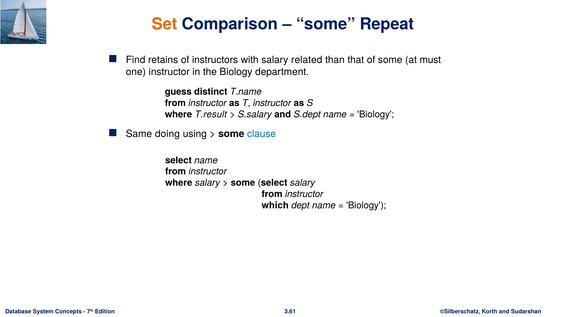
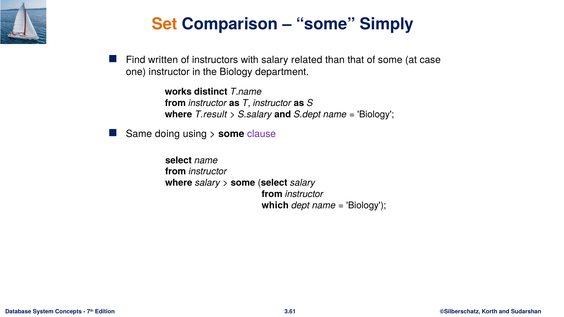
Repeat: Repeat -> Simply (387, 24)
retains: retains -> written (163, 60)
must: must -> case (430, 60)
guess: guess -> works (178, 92)
clause colour: blue -> purple (262, 134)
